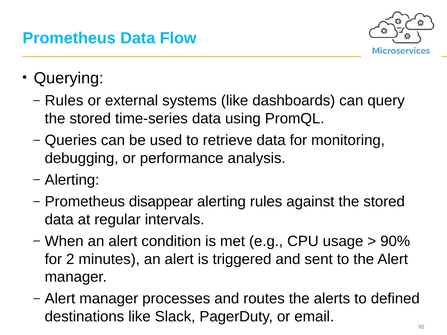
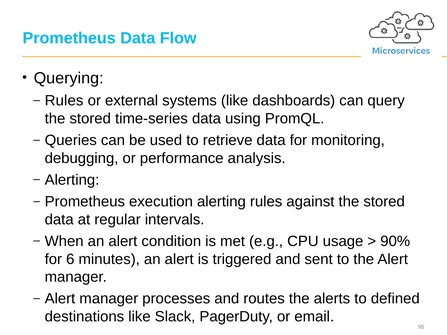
disappear: disappear -> execution (161, 202)
2: 2 -> 6 (70, 259)
